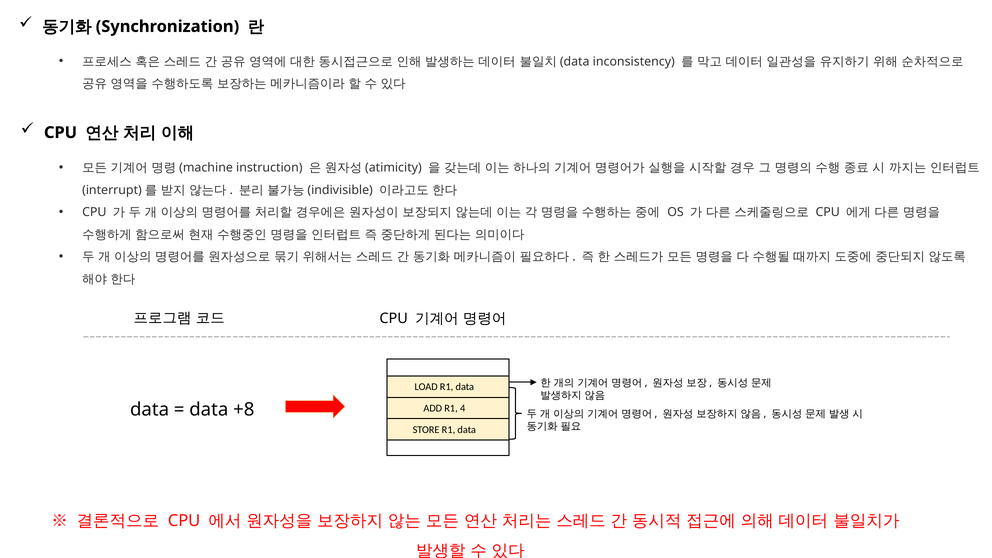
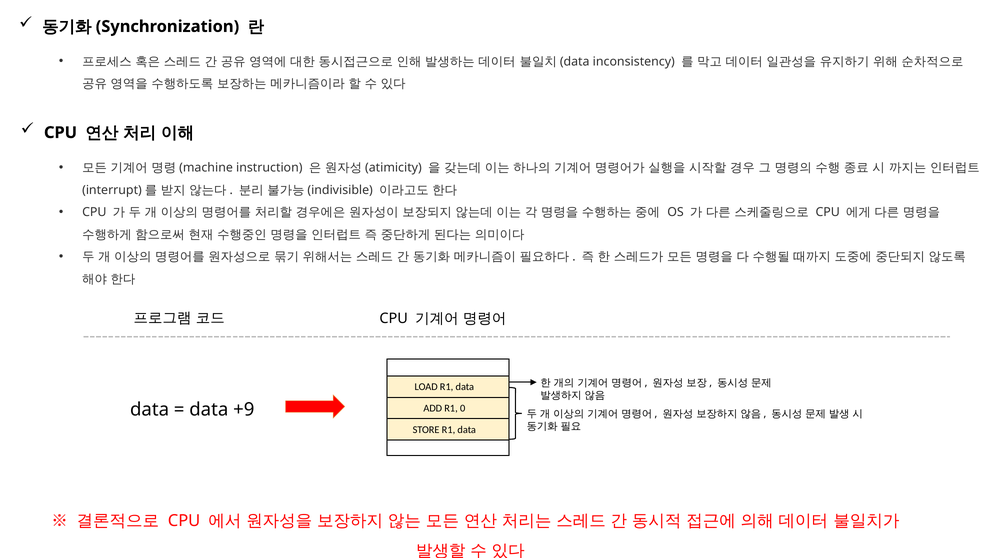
+8: +8 -> +9 (244, 409)
4: 4 -> 0 (463, 409)
